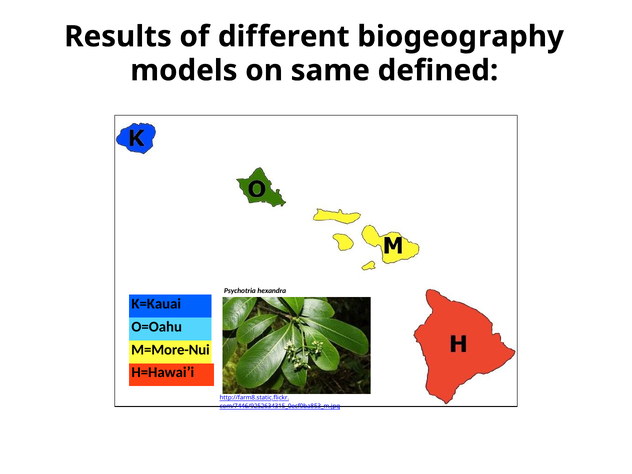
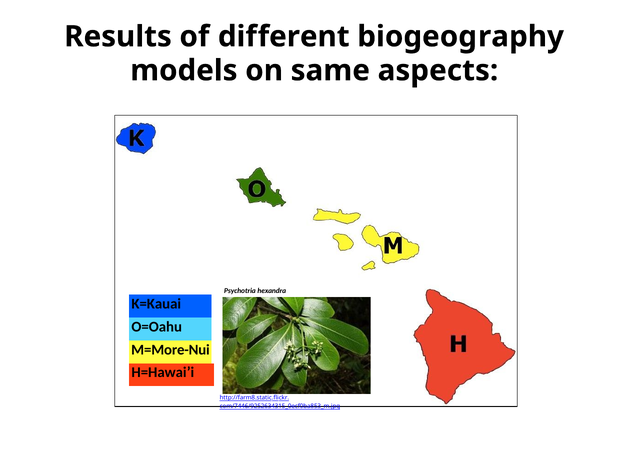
defined: defined -> aspects (438, 71)
